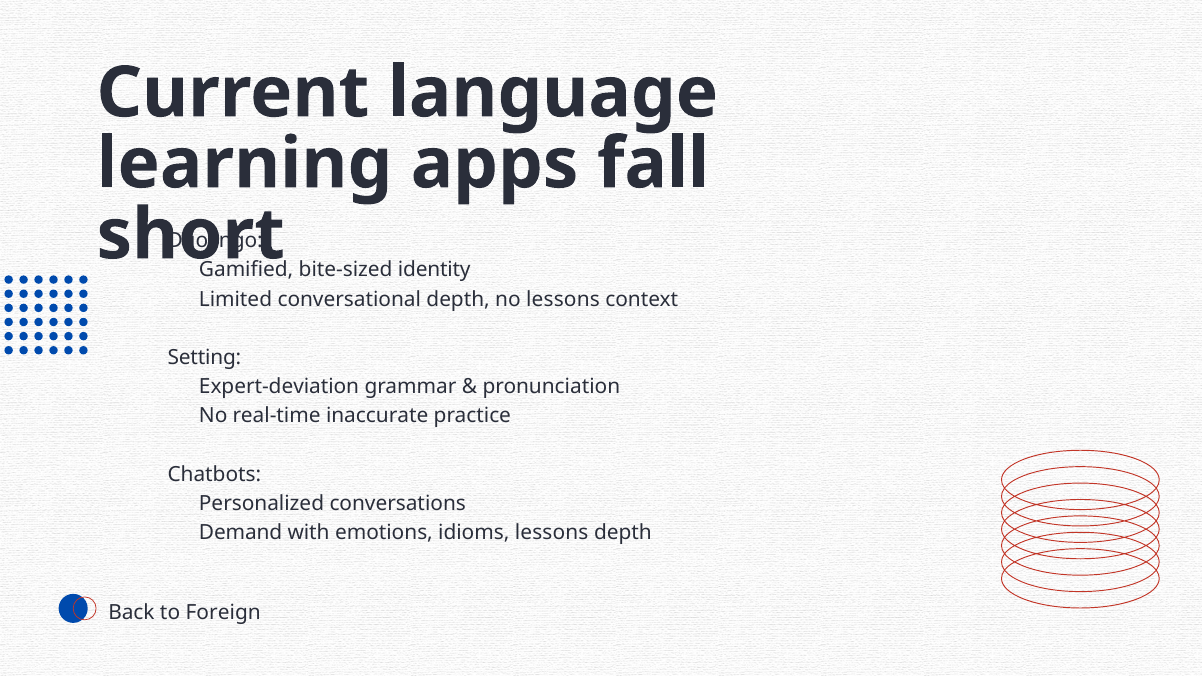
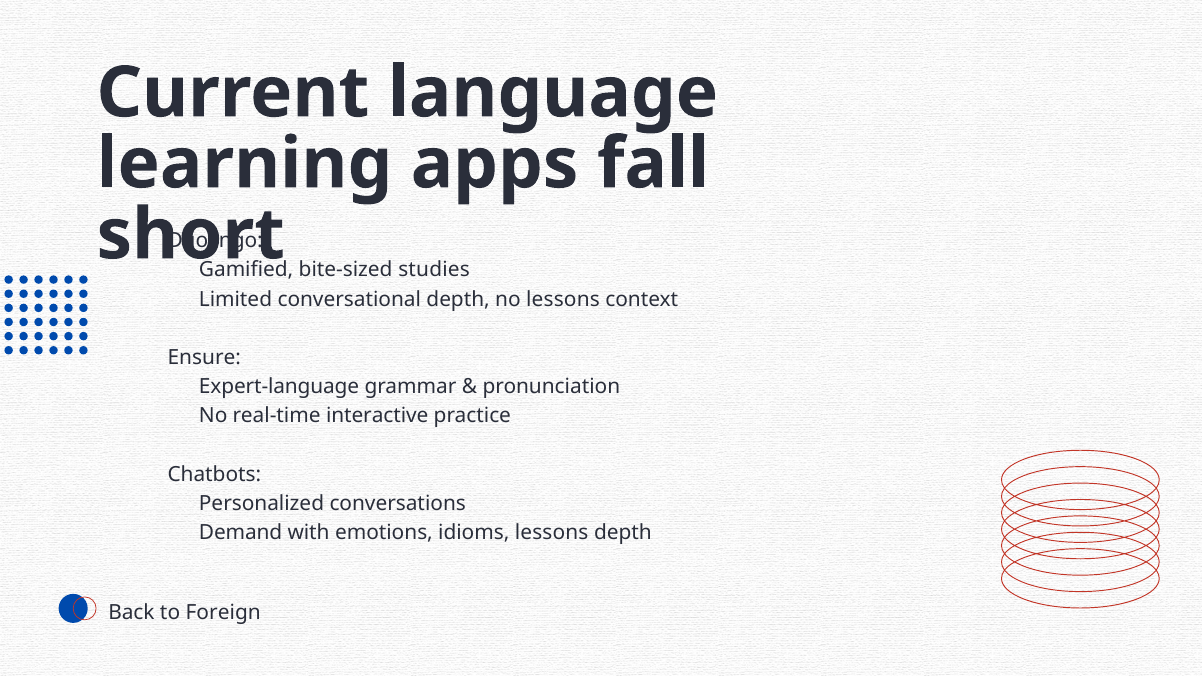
identity: identity -> studies (434, 270)
Setting: Setting -> Ensure (204, 358)
Expert-deviation: Expert-deviation -> Expert-language (279, 387)
inaccurate: inaccurate -> interactive (377, 416)
